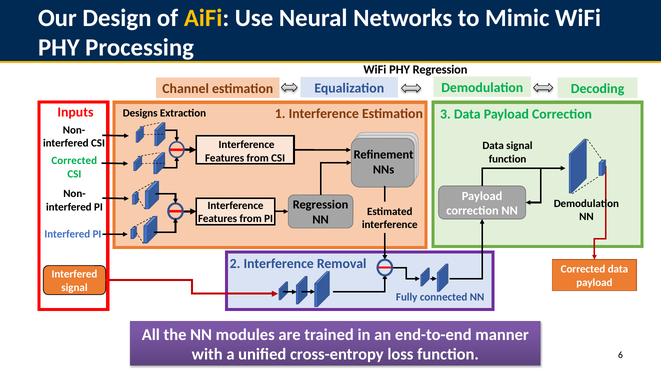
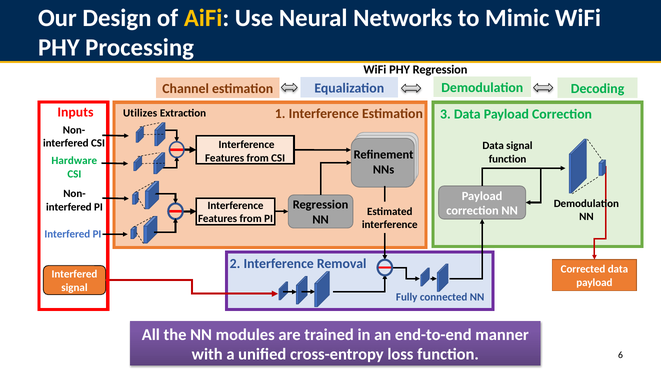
Designs: Designs -> Utilizes (140, 113)
Corrected: Corrected -> Hardware (74, 161)
